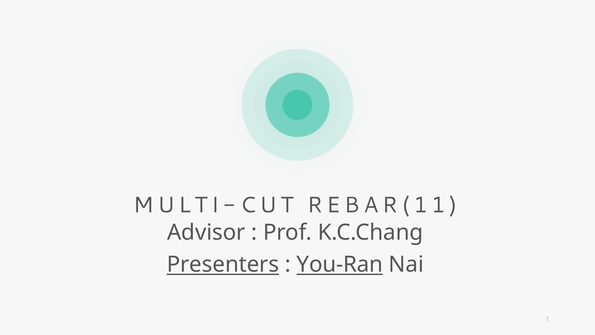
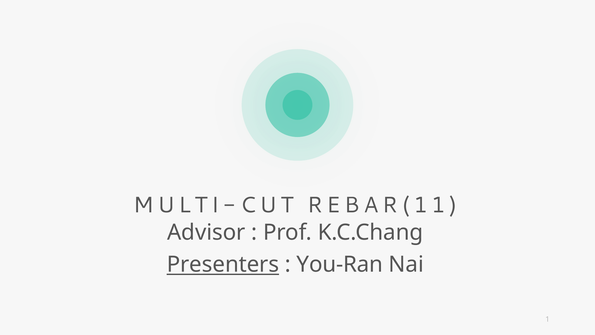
You-Ran underline: present -> none (340, 264)
